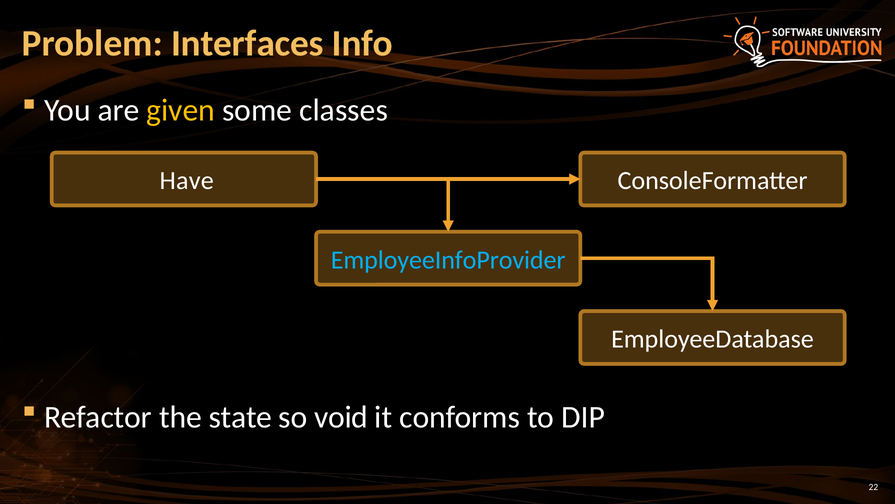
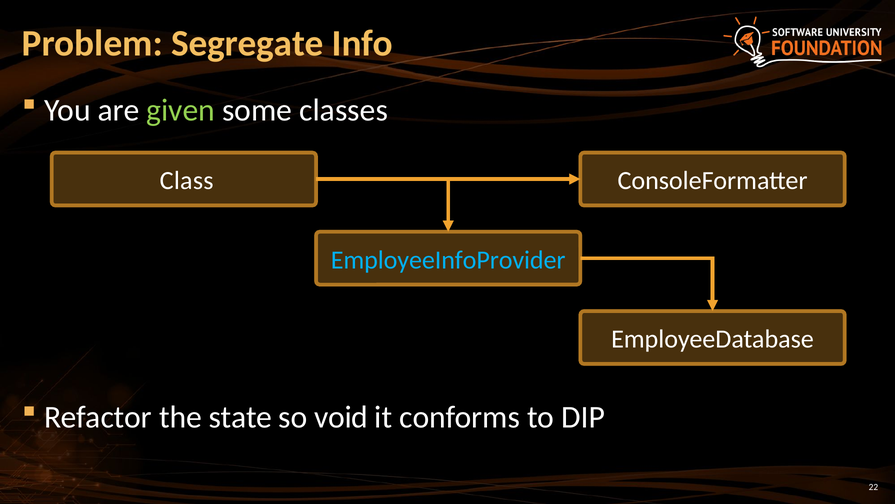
Interfaces: Interfaces -> Segregate (247, 43)
given colour: yellow -> light green (181, 110)
Have: Have -> Class (187, 181)
